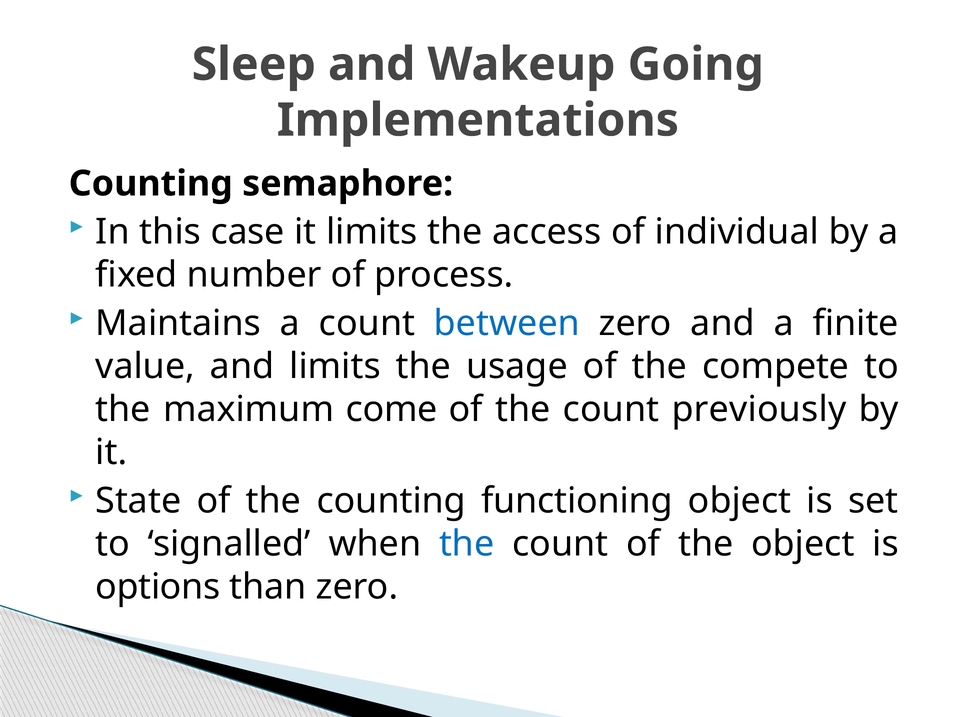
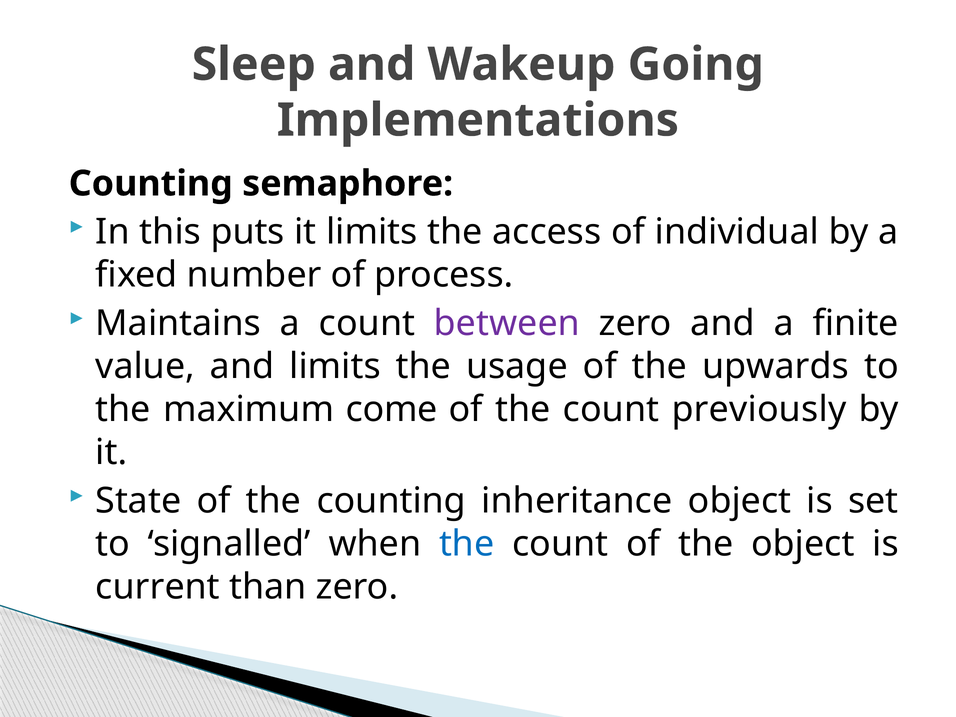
case: case -> puts (248, 232)
between colour: blue -> purple (507, 323)
compete: compete -> upwards (776, 366)
functioning: functioning -> inheritance (577, 501)
options: options -> current (158, 587)
